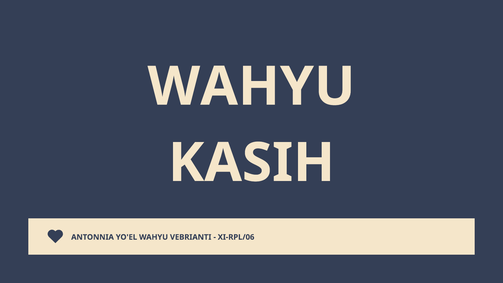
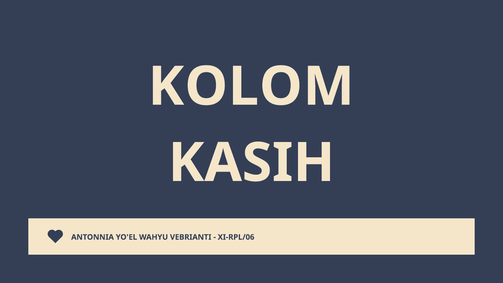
WAHYU: WAHYU -> KOLOM (251, 87)
